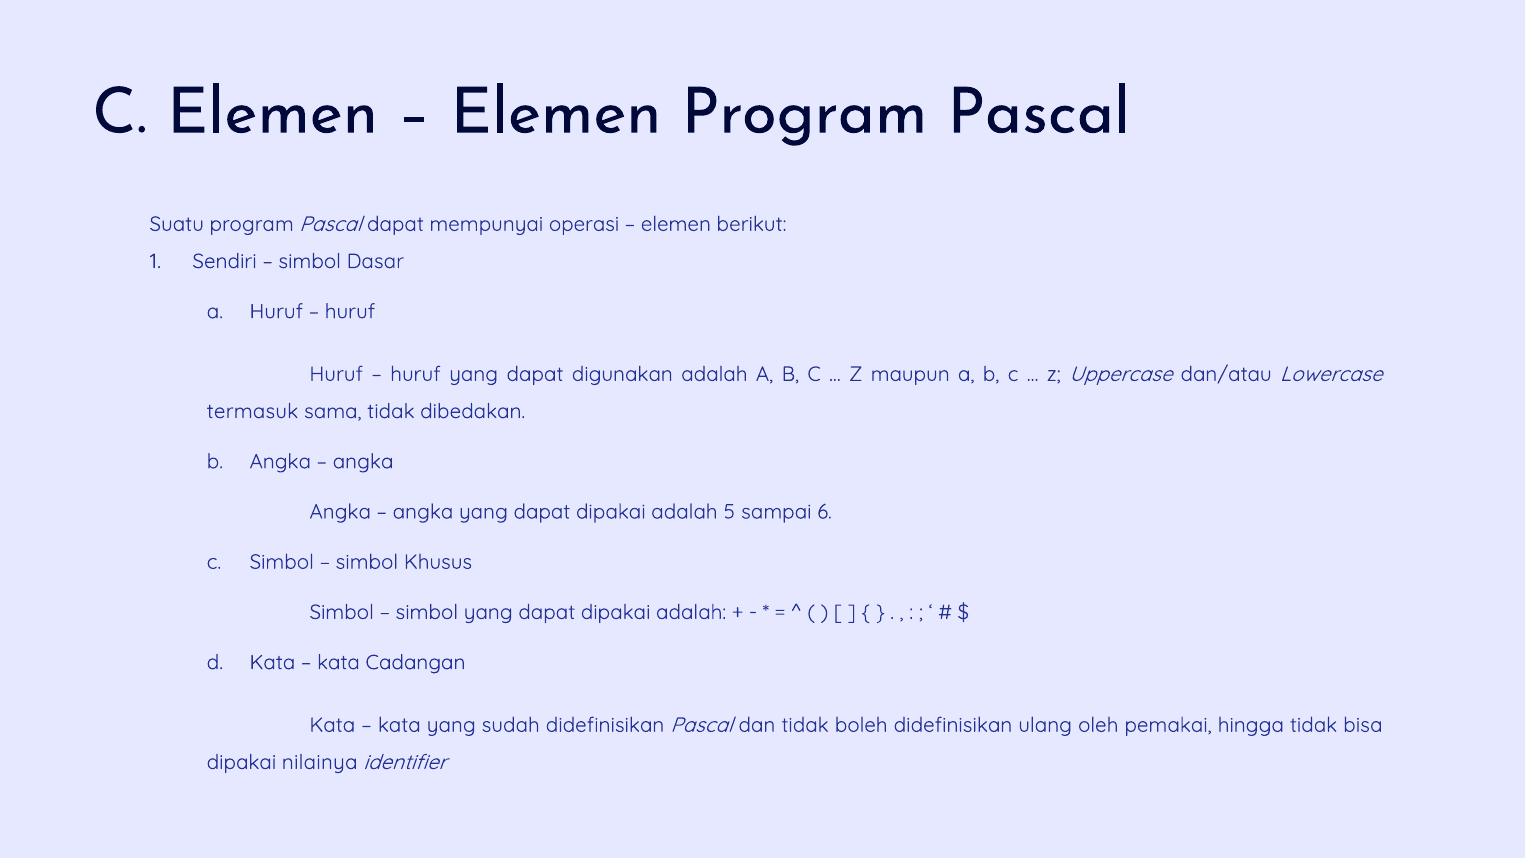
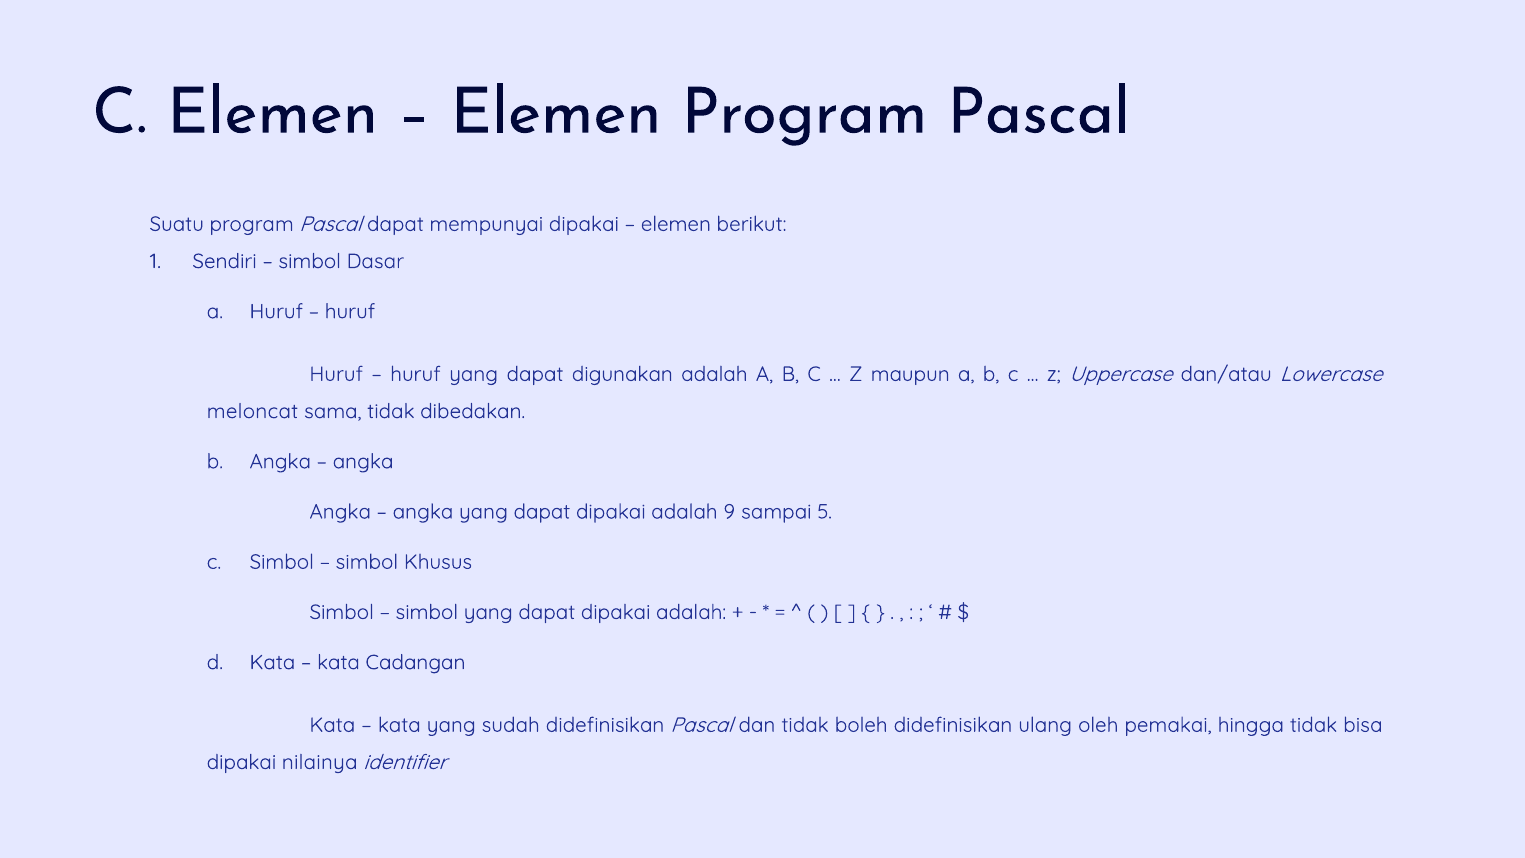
mempunyai operasi: operasi -> dipakai (584, 224)
termasuk: termasuk -> meloncat (252, 411)
5: 5 -> 9 (729, 512)
6: 6 -> 5 (824, 512)
